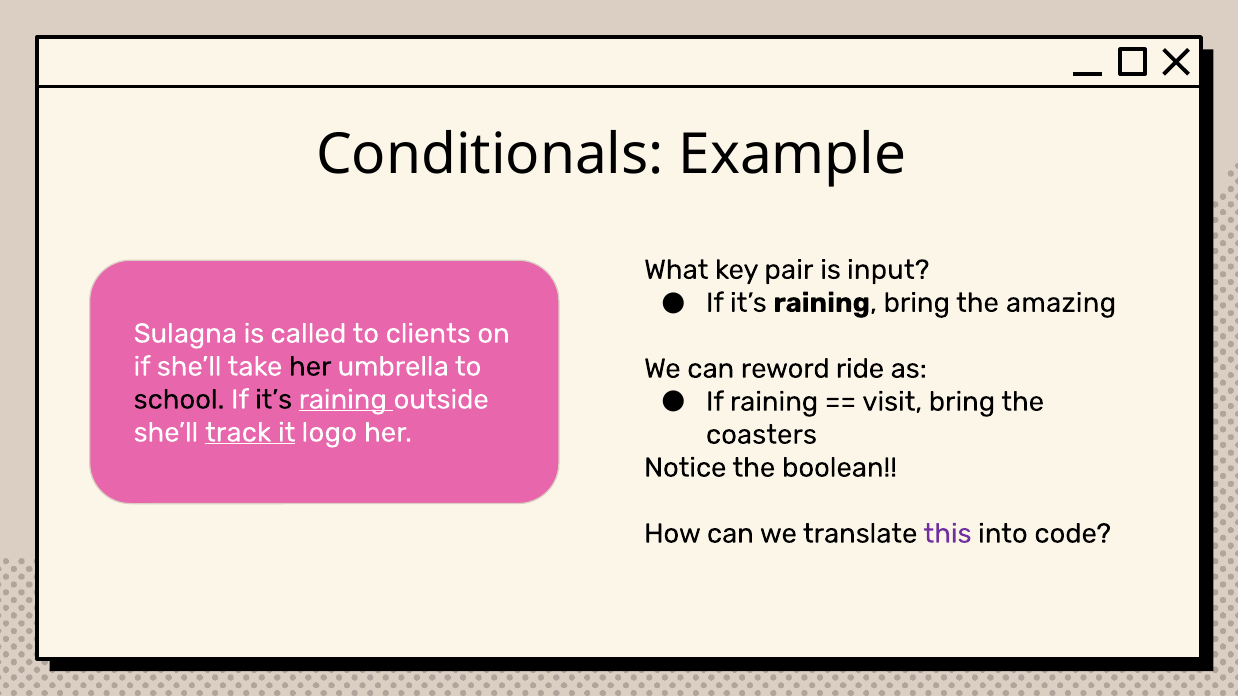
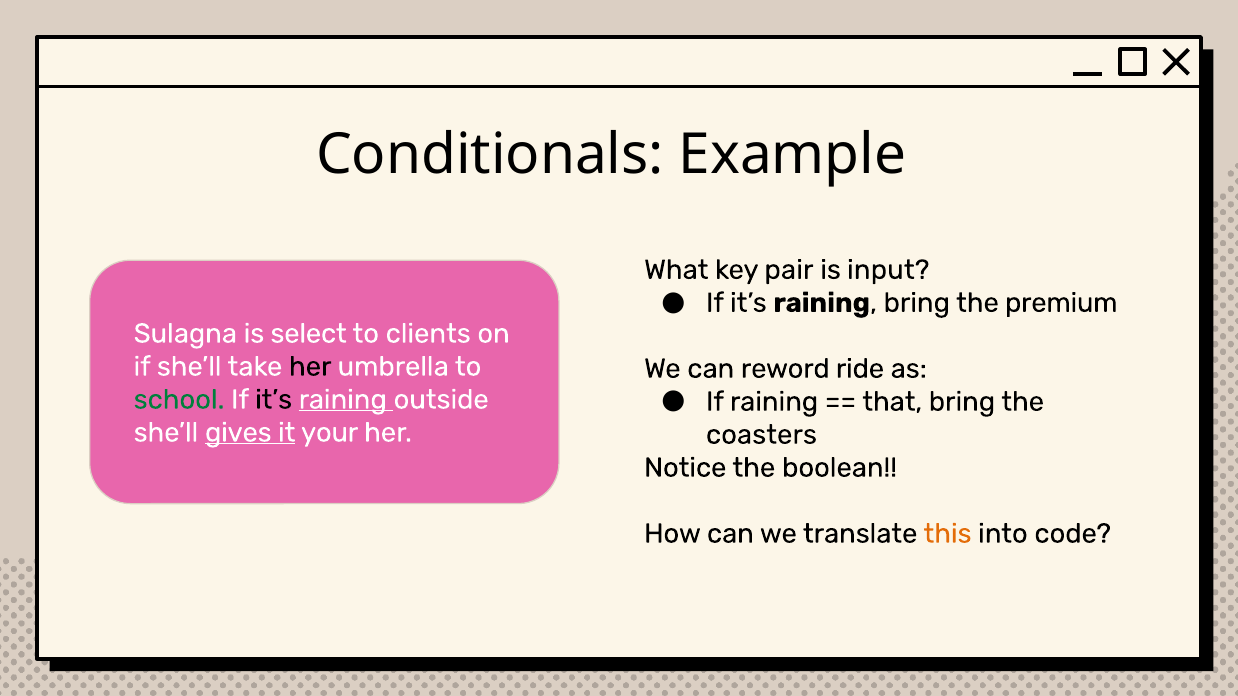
amazing: amazing -> premium (1061, 303)
called: called -> select (309, 334)
visit: visit -> that (892, 402)
school colour: black -> green (179, 400)
track: track -> gives (238, 433)
logo: logo -> your (330, 433)
this colour: purple -> orange (948, 534)
